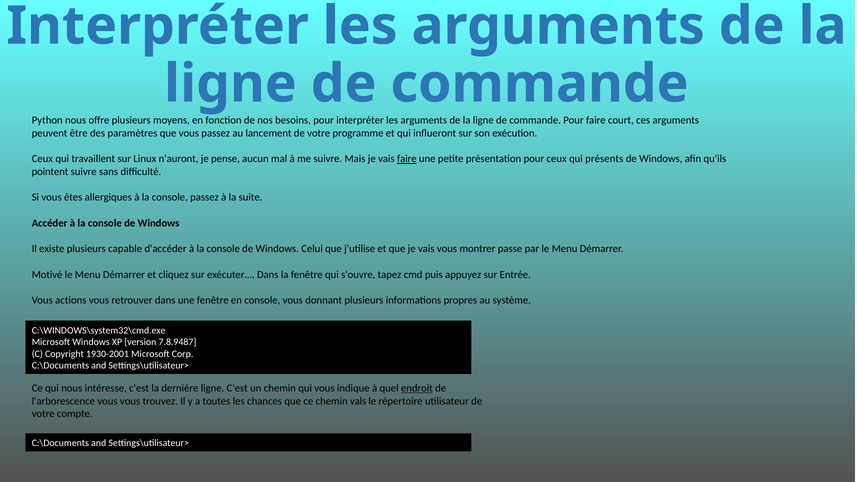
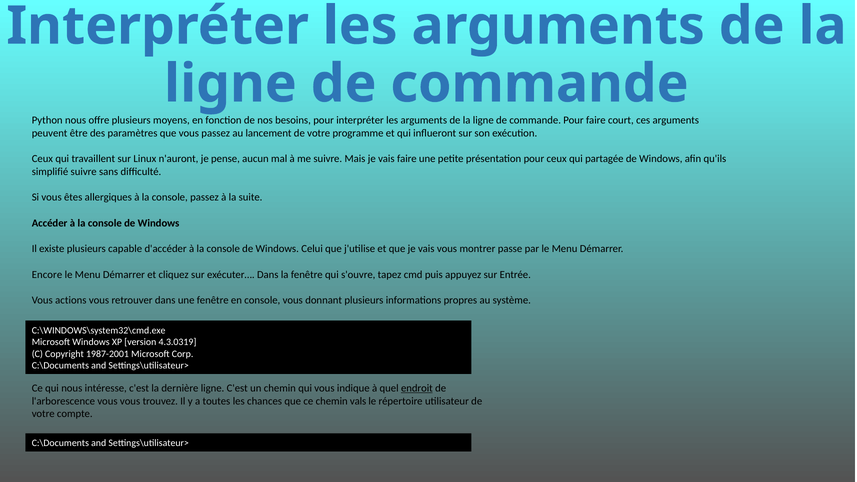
faire underline: present -> none (407, 159)
présents: présents -> partagée (604, 159)
pointent: pointent -> simplifié (50, 172)
Motivé: Motivé -> Encore (47, 275)
7.8.9487: 7.8.9487 -> 4.3.0319 (177, 342)
1930-2001: 1930-2001 -> 1987-2001 (107, 354)
